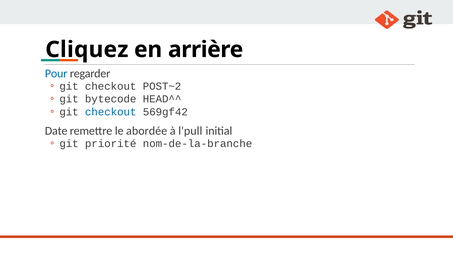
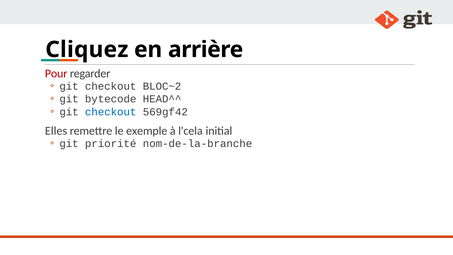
Pour colour: blue -> red (56, 74)
POST~2: POST~2 -> BLOC~2 (162, 86)
Date: Date -> Elles (56, 131)
abordée: abordée -> exemple (147, 131)
l'pull: l'pull -> l'cela (190, 131)
